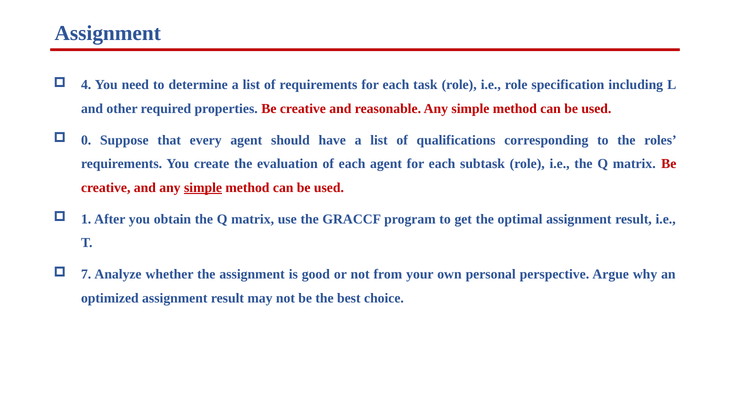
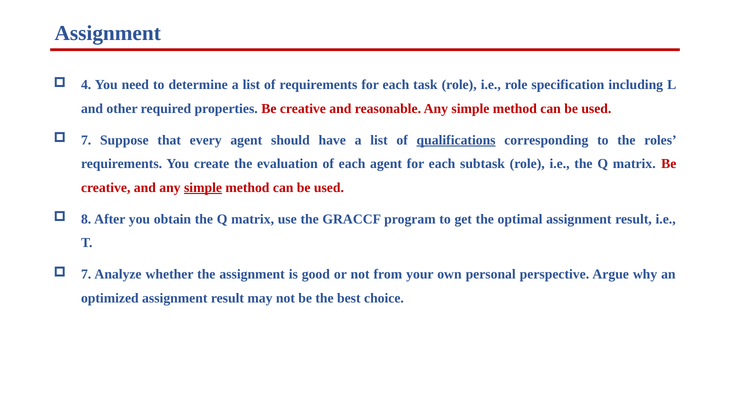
0: 0 -> 7 (86, 140)
qualifications underline: none -> present (456, 140)
1: 1 -> 8 (86, 219)
